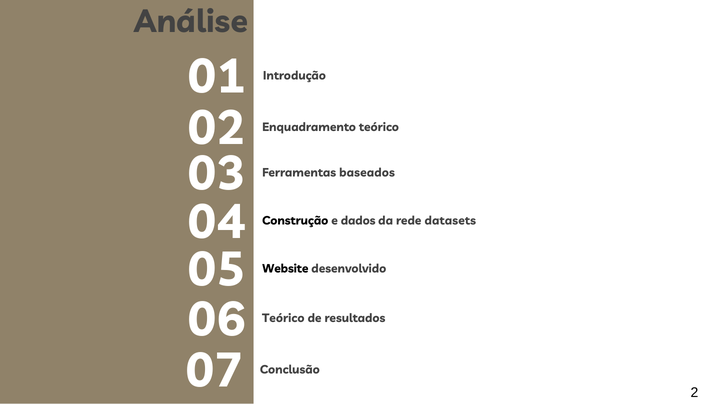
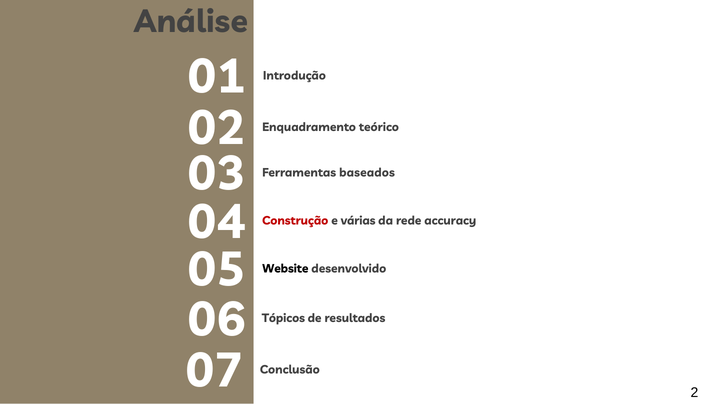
Construção colour: black -> red (295, 221)
dados: dados -> várias (358, 221)
datasets: datasets -> accuracy (450, 221)
Teórico: Teórico -> Tópicos (283, 319)
